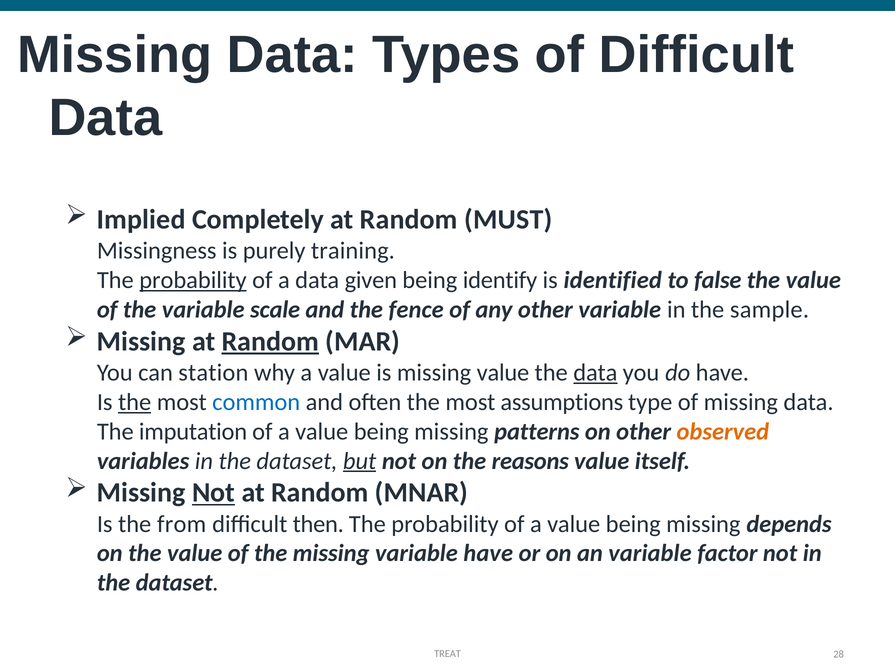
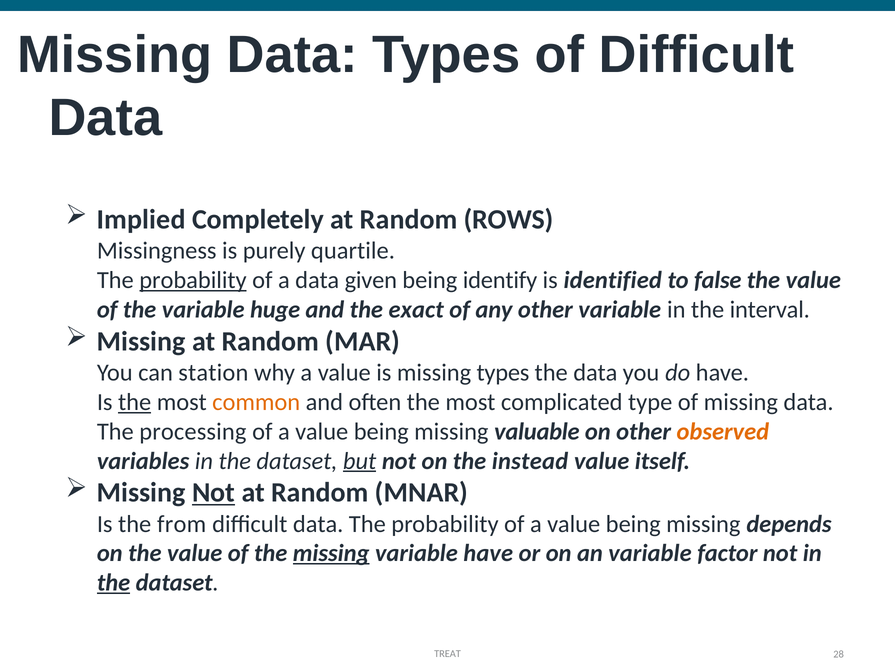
MUST: MUST -> ROWS (509, 220)
training: training -> quartile (353, 251)
scale: scale -> huge (275, 310)
fence: fence -> exact (416, 310)
sample: sample -> interval (770, 310)
Random underline: present -> none (270, 341)
missing value: value -> types (503, 373)
data underline: present -> none (595, 373)
common colour: blue -> orange (256, 402)
assumptions: assumptions -> complicated (562, 402)
imputation: imputation -> processing (193, 432)
patterns: patterns -> valuable (537, 432)
reasons: reasons -> instead (530, 461)
then: then -> data (318, 524)
missing underline: none -> present (331, 553)
the underline: none -> present (114, 583)
